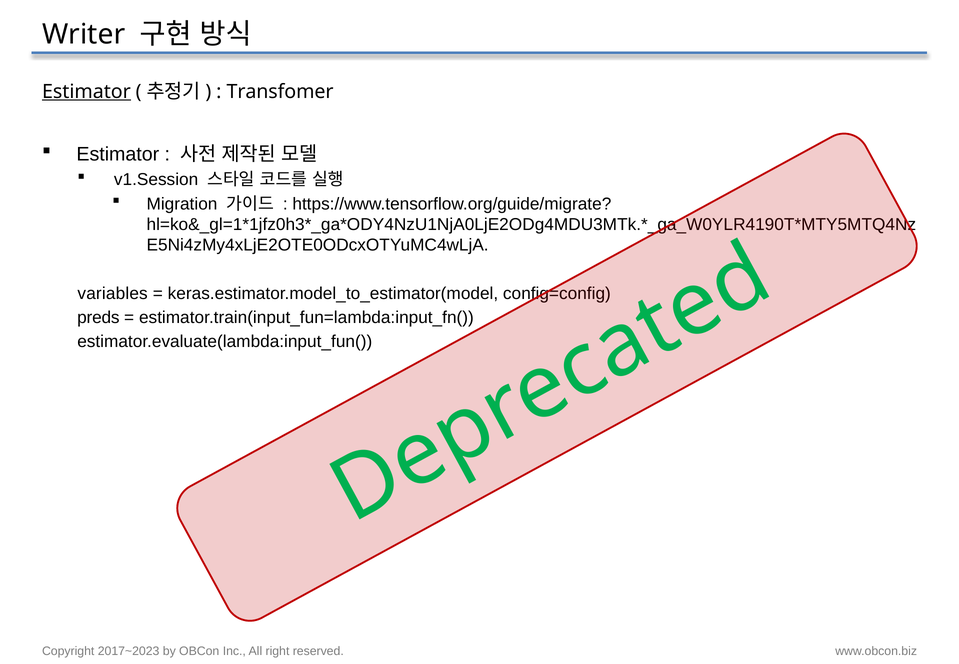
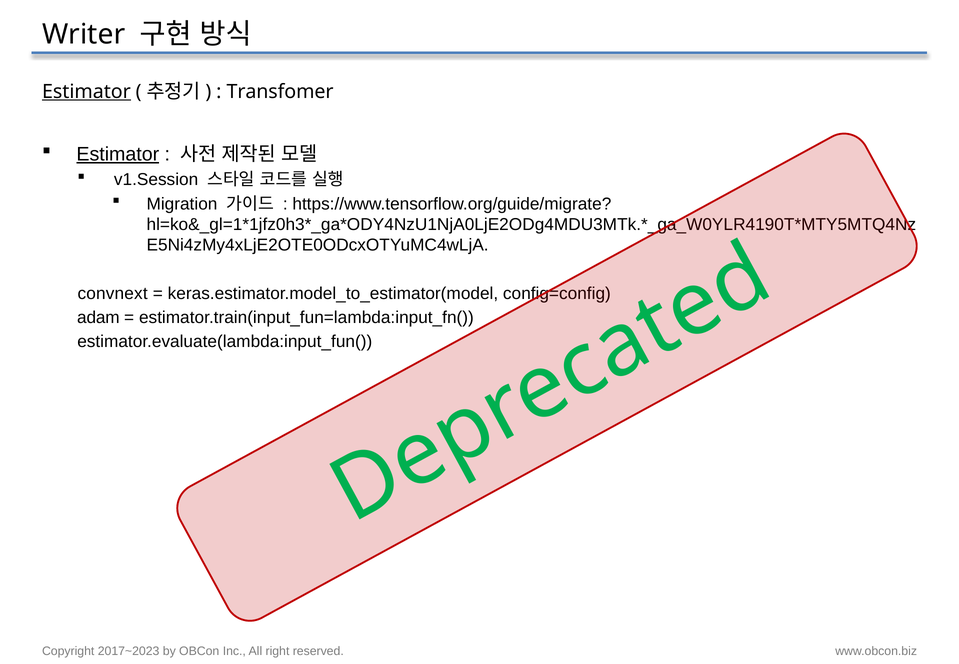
Estimator underline: none -> present (118, 154)
variables: variables -> convnext (113, 293)
preds: preds -> adam (98, 317)
